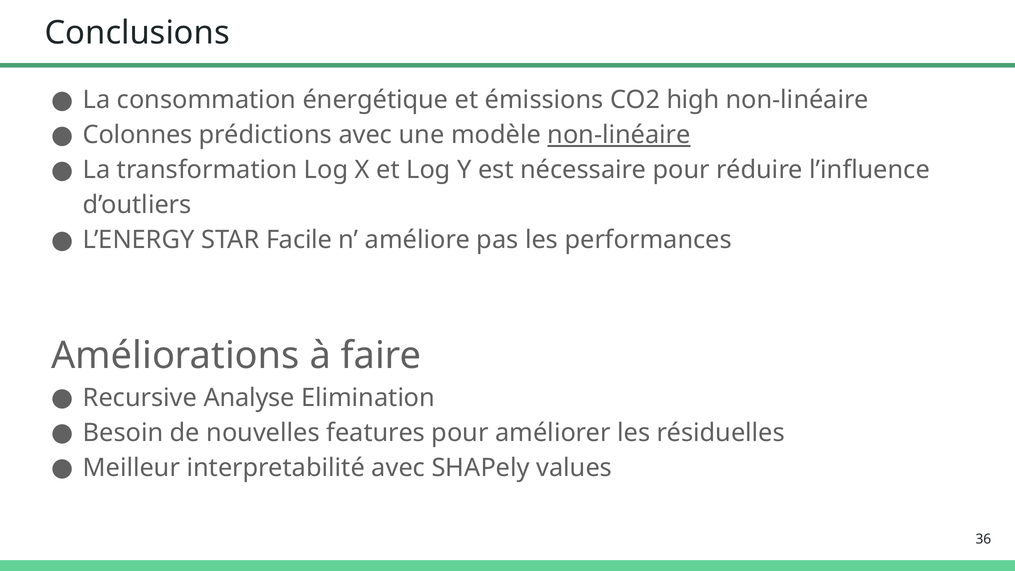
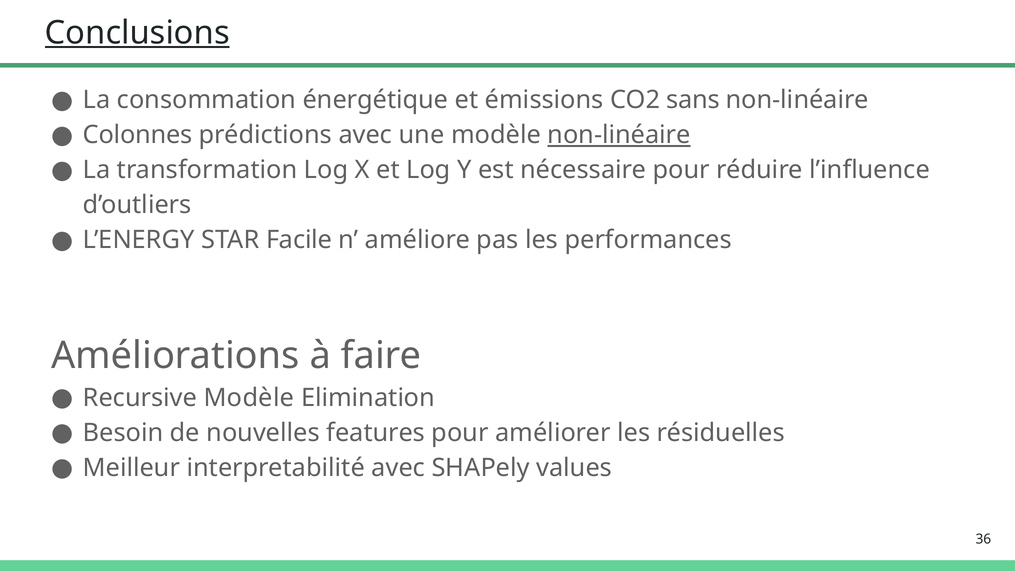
Conclusions underline: none -> present (137, 33)
high: high -> sans (693, 100)
Recursive Analyse: Analyse -> Modèle (249, 398)
